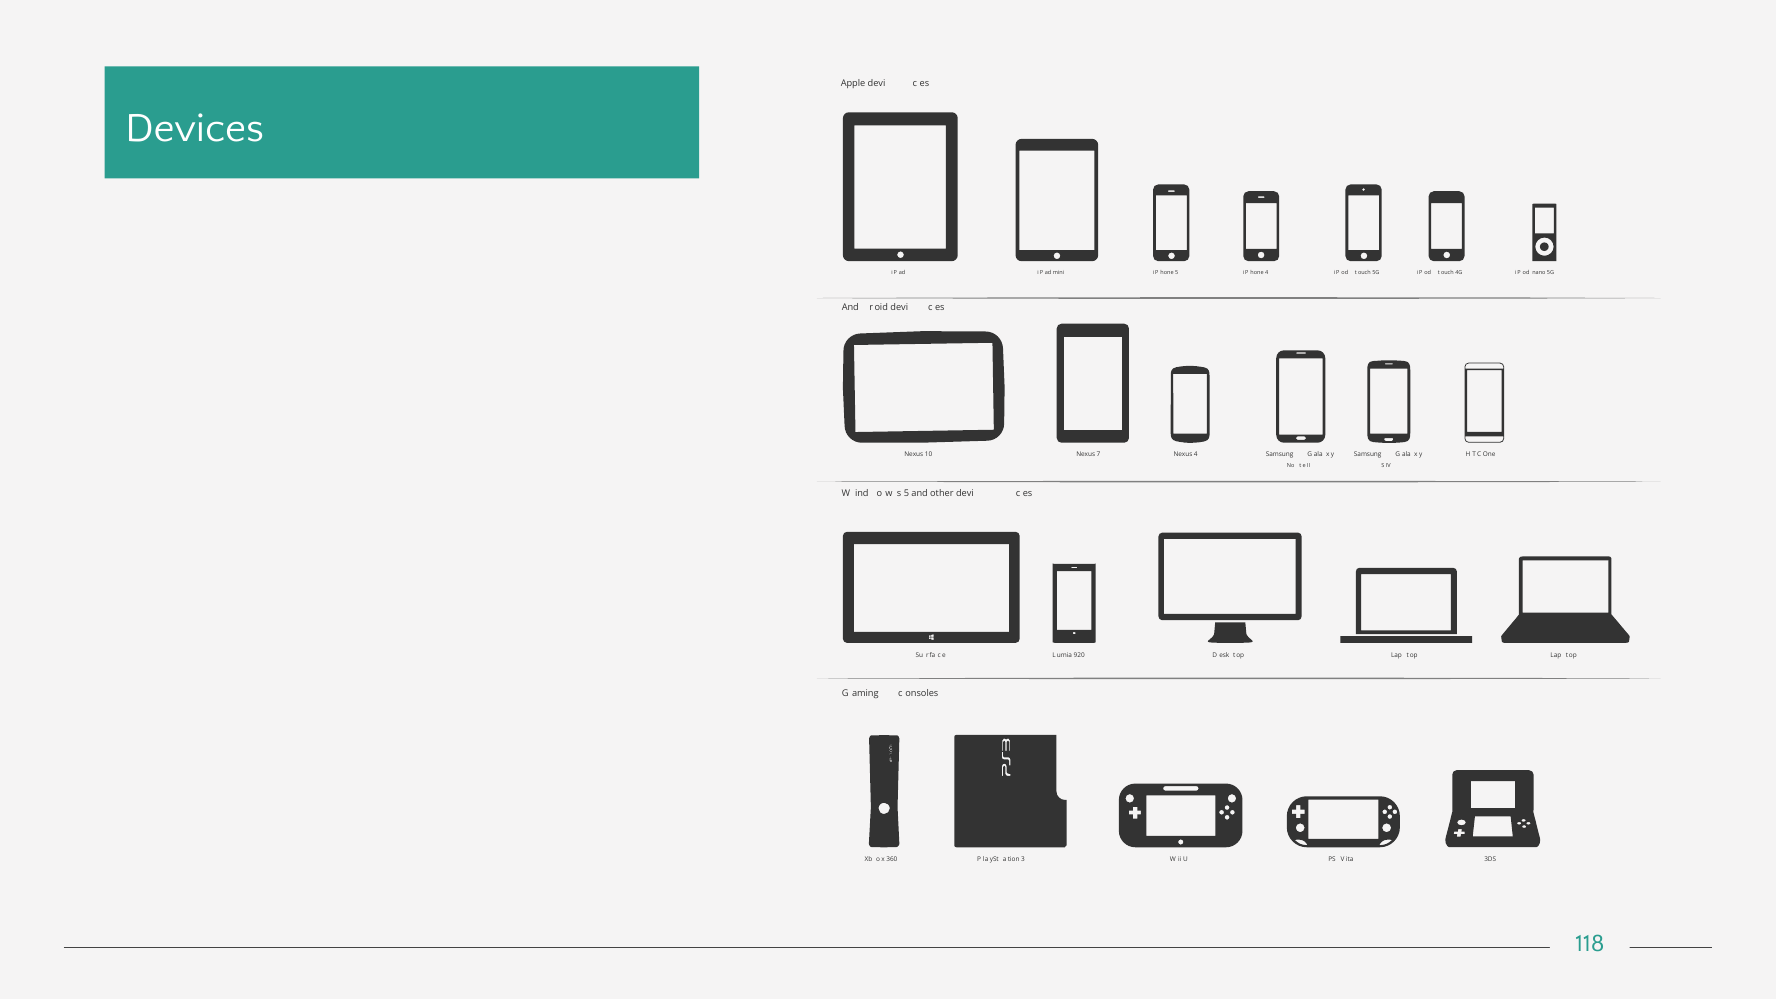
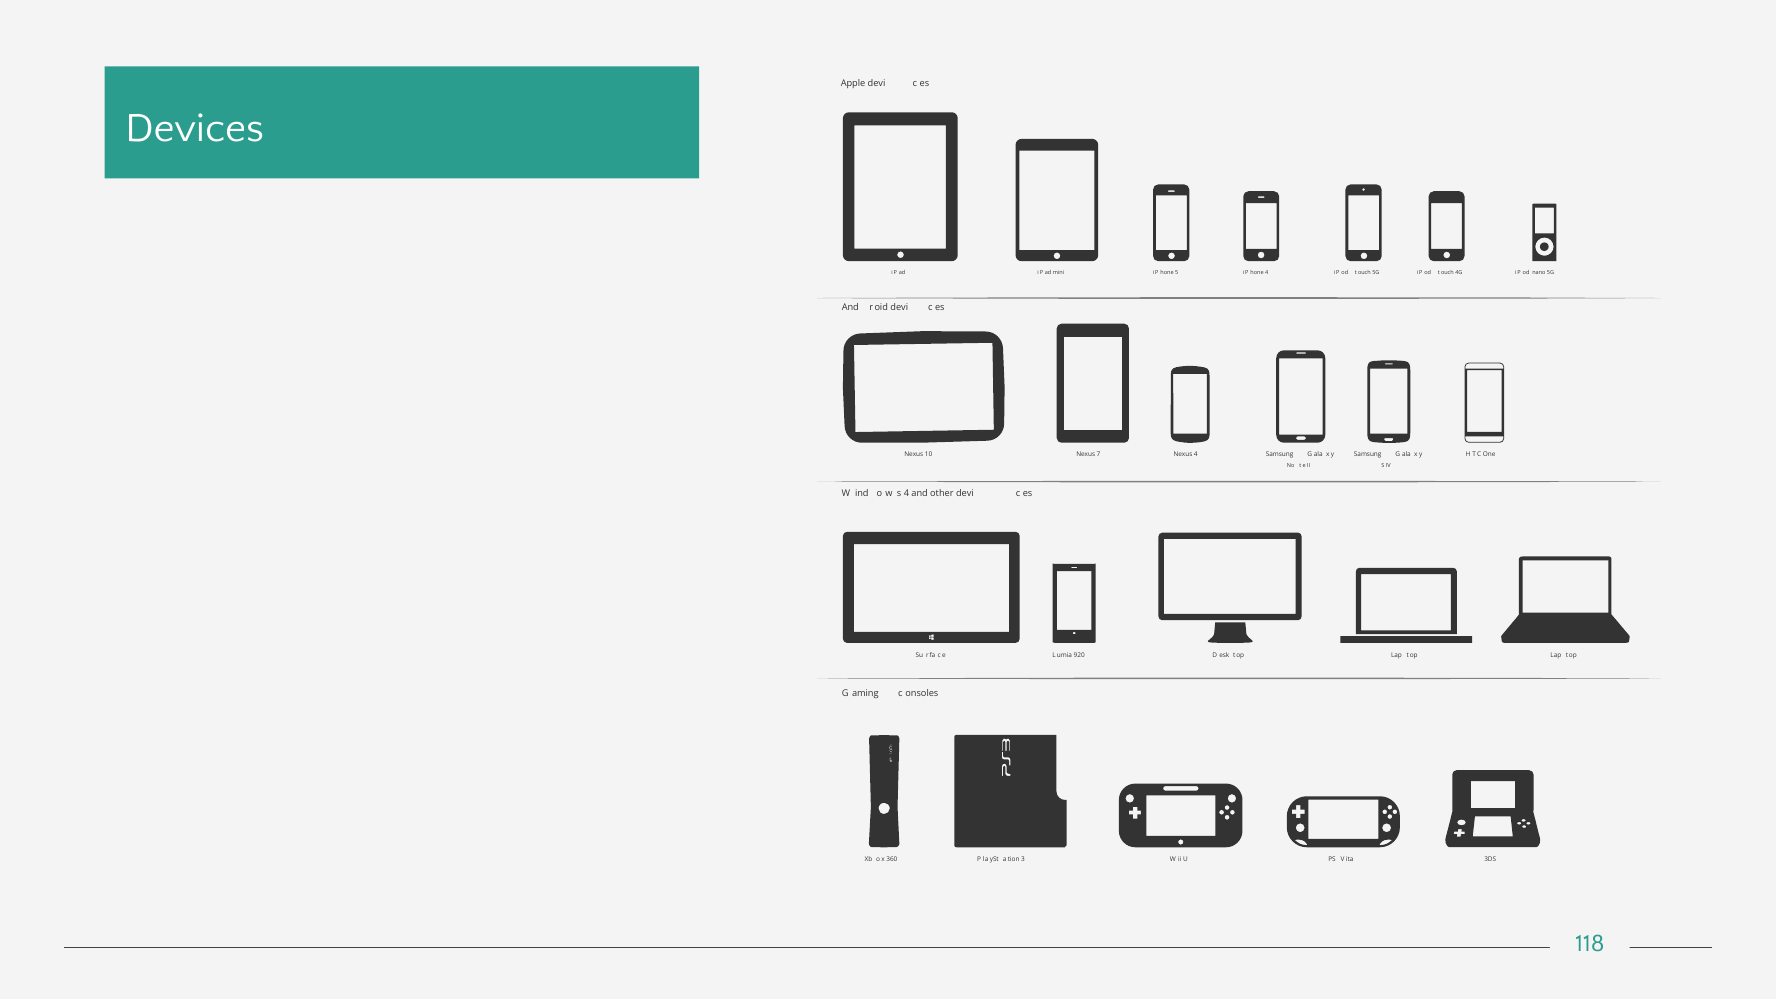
s 5: 5 -> 4 (906, 494)
